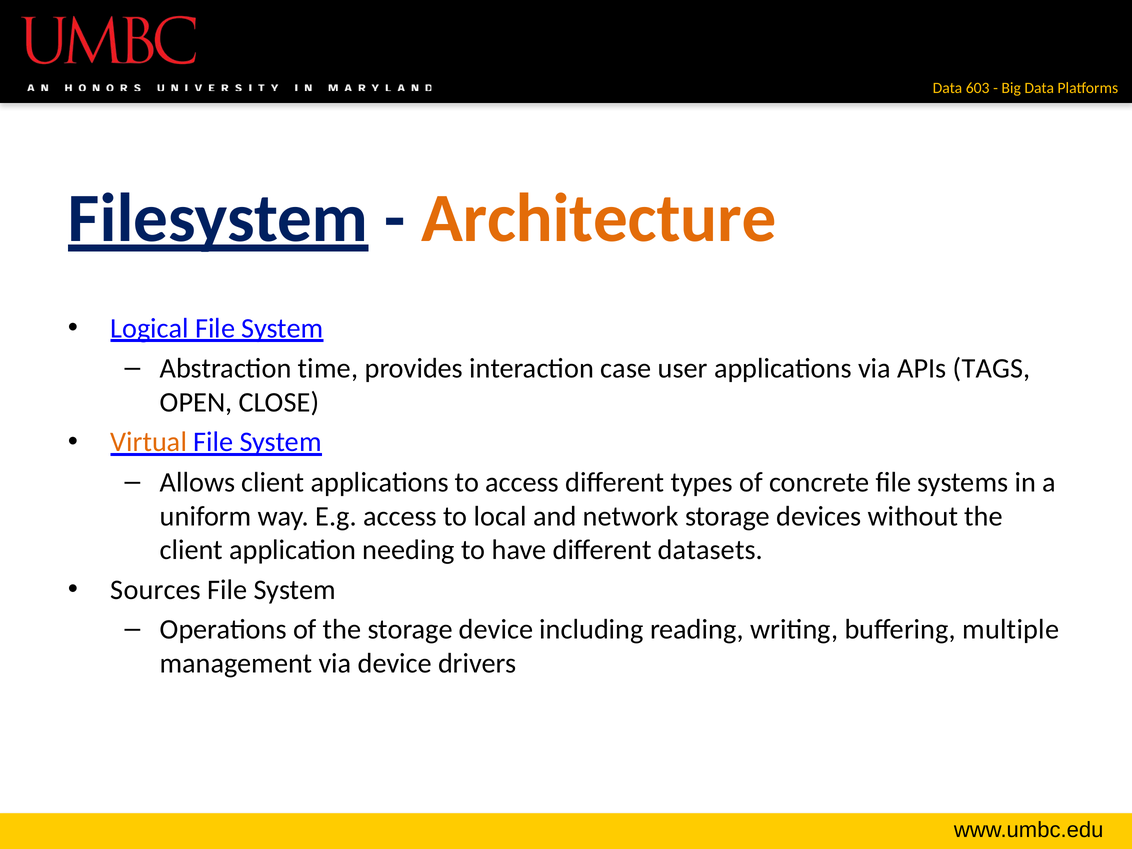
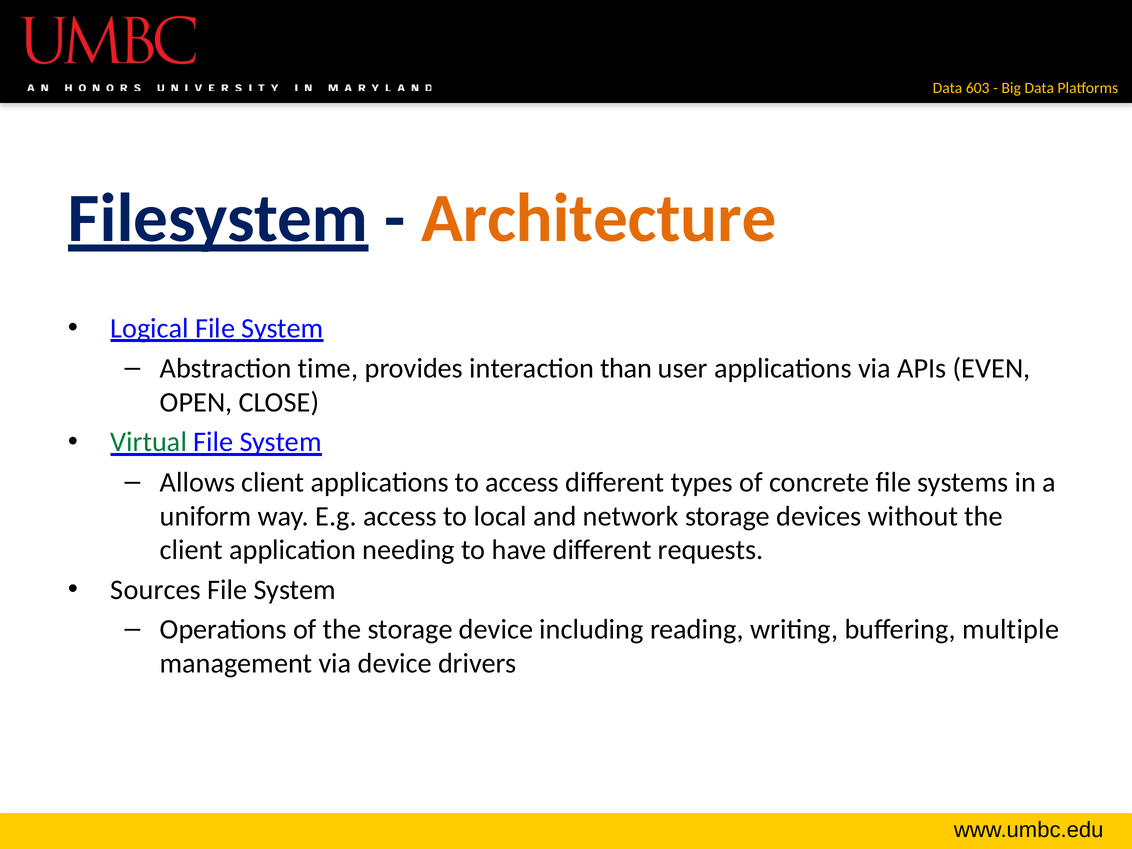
case: case -> than (626, 368)
TAGS: TAGS -> EVEN (992, 368)
Virtual colour: orange -> green (149, 442)
datasets: datasets -> requests (711, 550)
